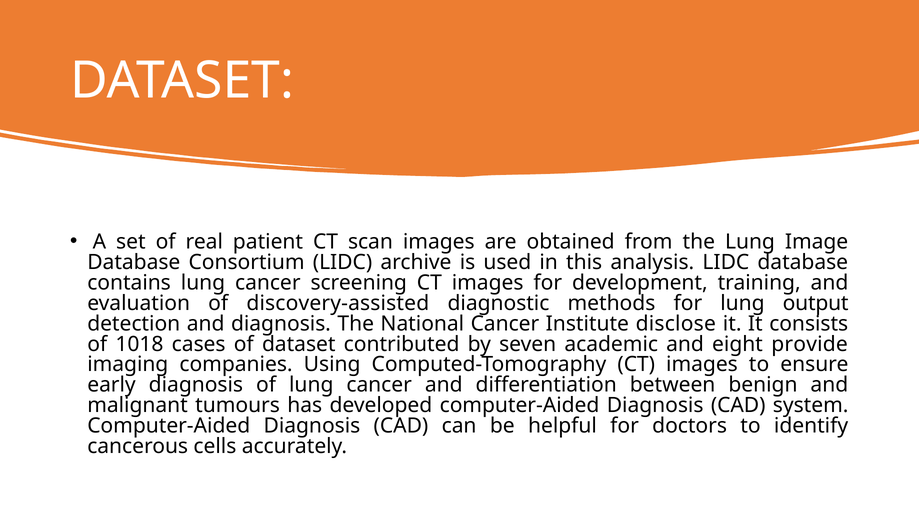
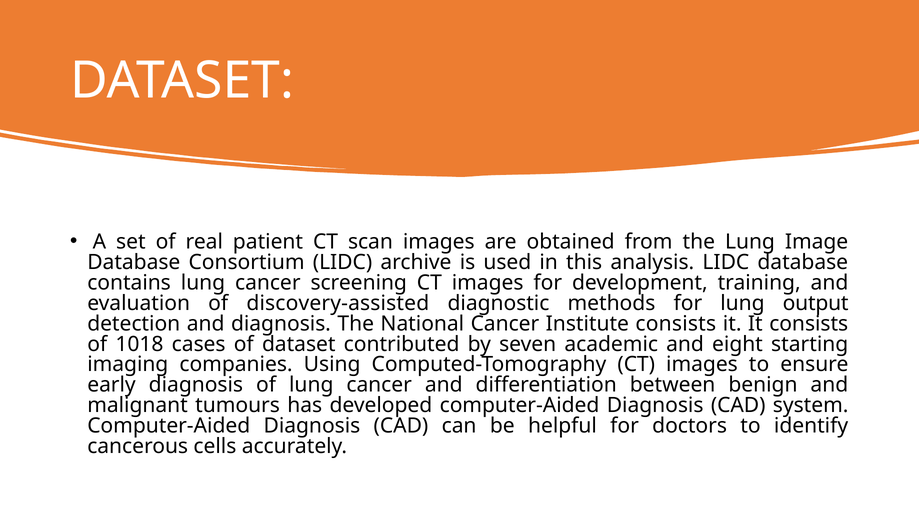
Institute disclose: disclose -> consists (676, 324)
provide: provide -> starting (810, 344)
